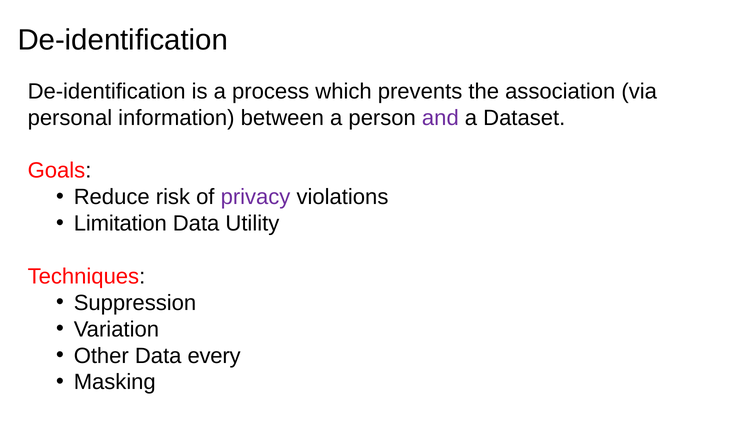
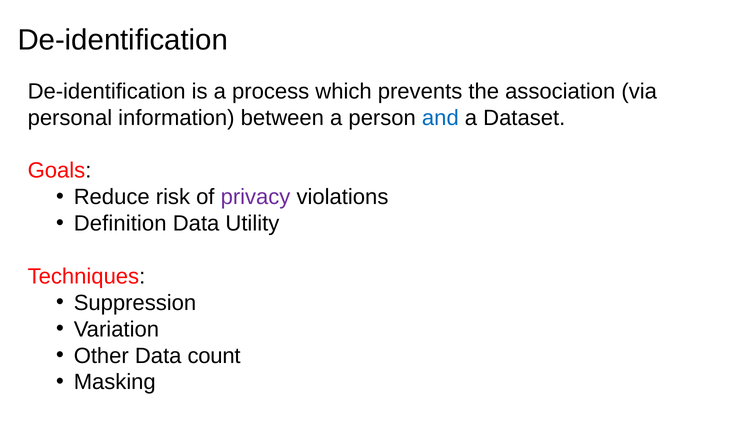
and colour: purple -> blue (440, 118)
Limitation: Limitation -> Definition (120, 224)
every: every -> count (214, 356)
